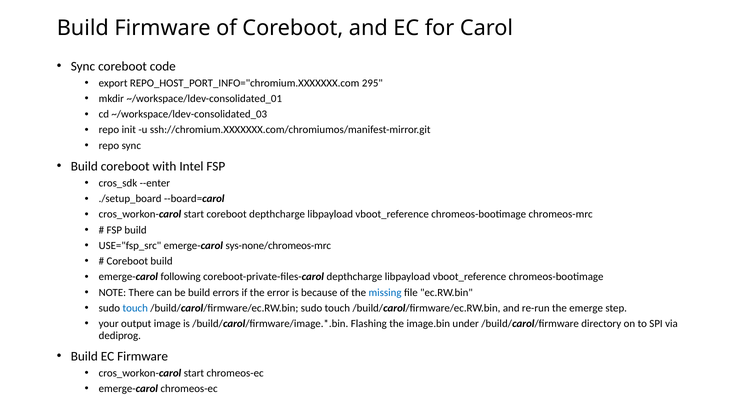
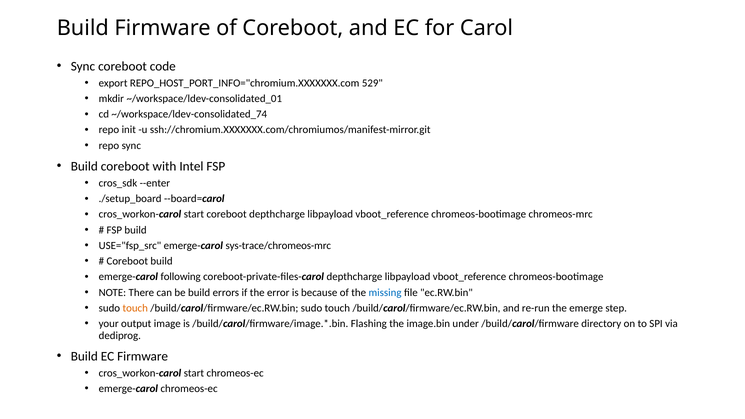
295: 295 -> 529 (372, 83)
~/workspace/ldev-consolidated_03: ~/workspace/ldev-consolidated_03 -> ~/workspace/ldev-consolidated_74 (189, 114)
sys-none/chromeos-mrc: sys-none/chromeos-mrc -> sys-trace/chromeos-mrc (278, 246)
touch colour: blue -> orange (135, 308)
